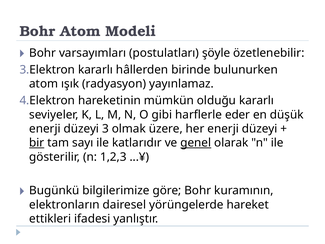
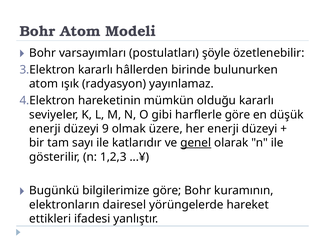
harflerle eder: eder -> göre (238, 115)
3: 3 -> 9 (105, 129)
bir underline: present -> none (37, 143)
